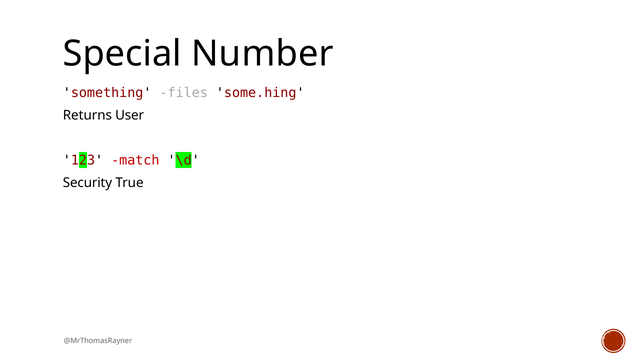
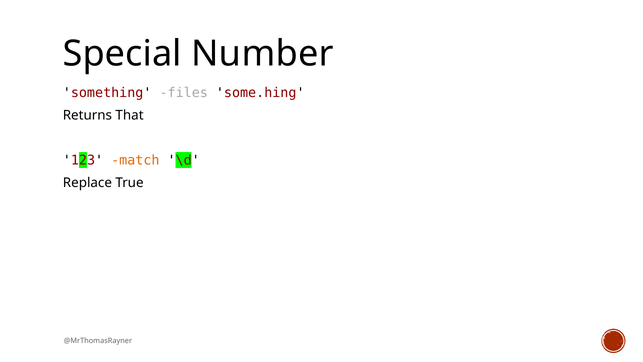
User: User -> That (130, 115)
match colour: red -> orange (135, 160)
Security: Security -> Replace (87, 183)
